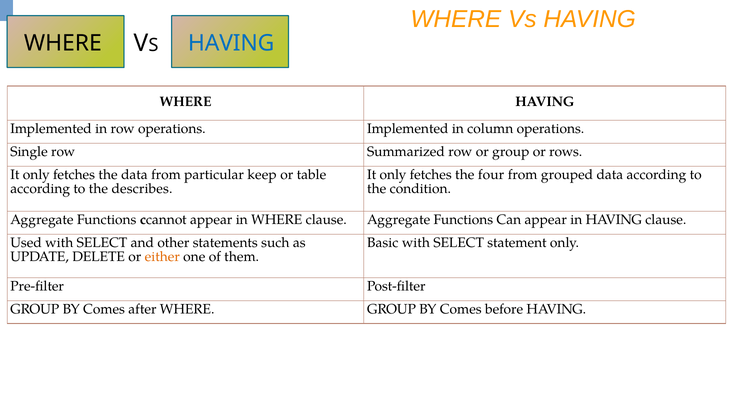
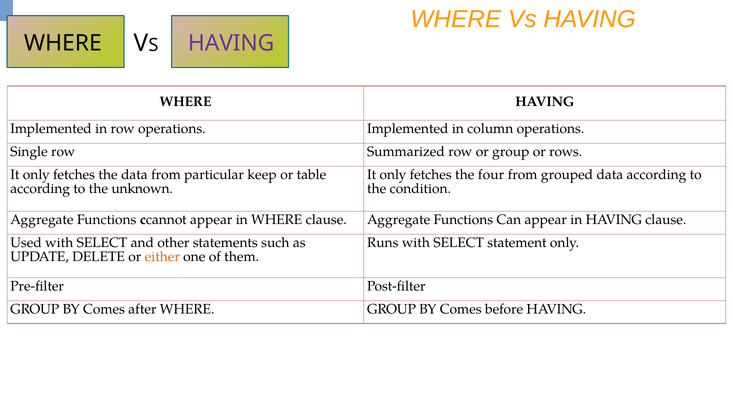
HAVING colour: blue -> purple (231, 43)
describes: describes -> unknown (142, 189)
Basic: Basic -> Runs (383, 243)
